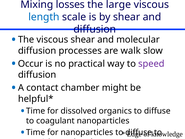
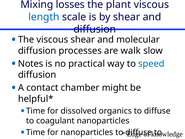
large: large -> plant (118, 5)
Occur: Occur -> Notes (31, 64)
speed colour: purple -> blue (151, 64)
